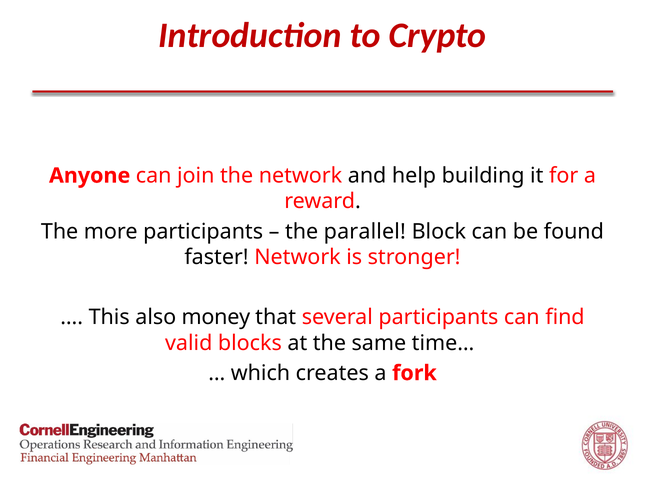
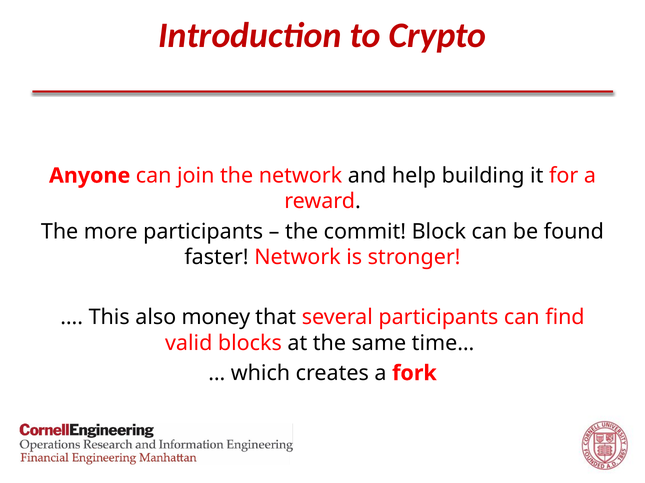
parallel: parallel -> commit (365, 232)
